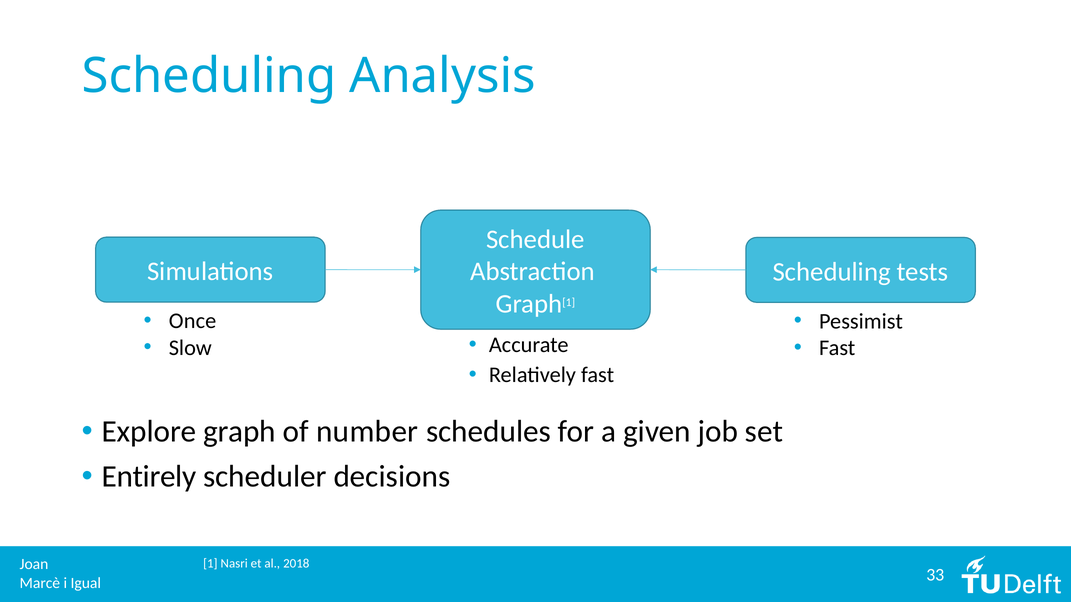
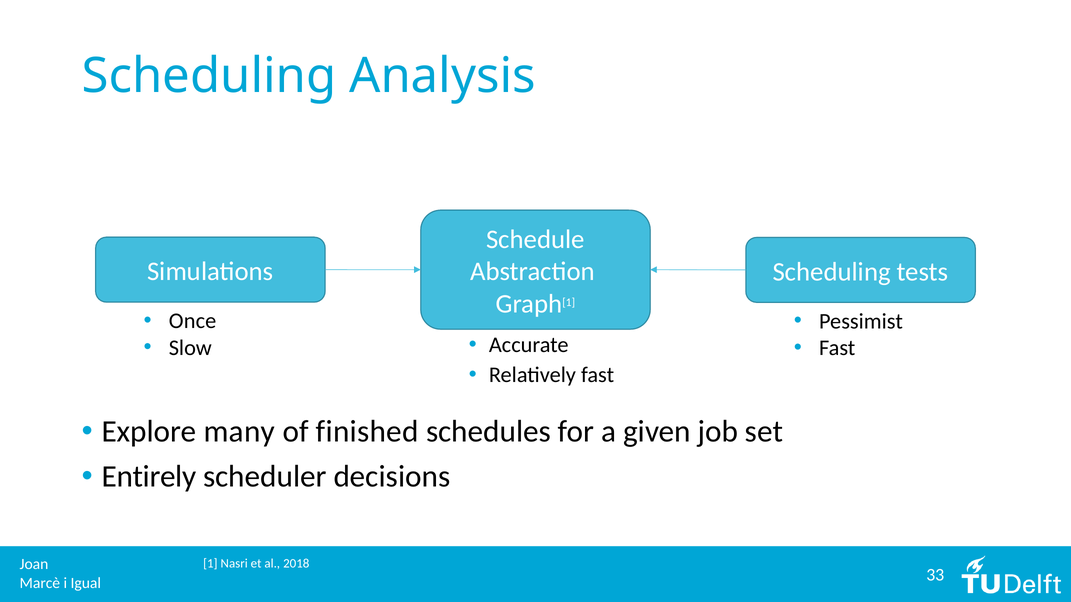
Explore graph: graph -> many (239, 432)
number: number -> finished (367, 432)
